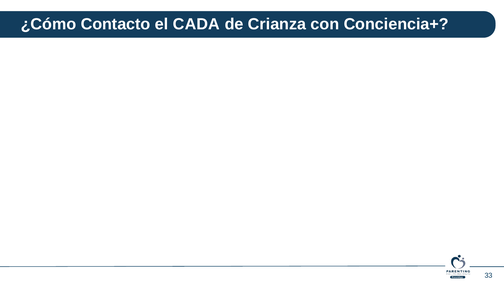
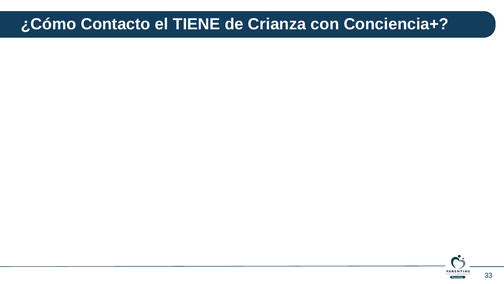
CADA: CADA -> TIENE (197, 24)
